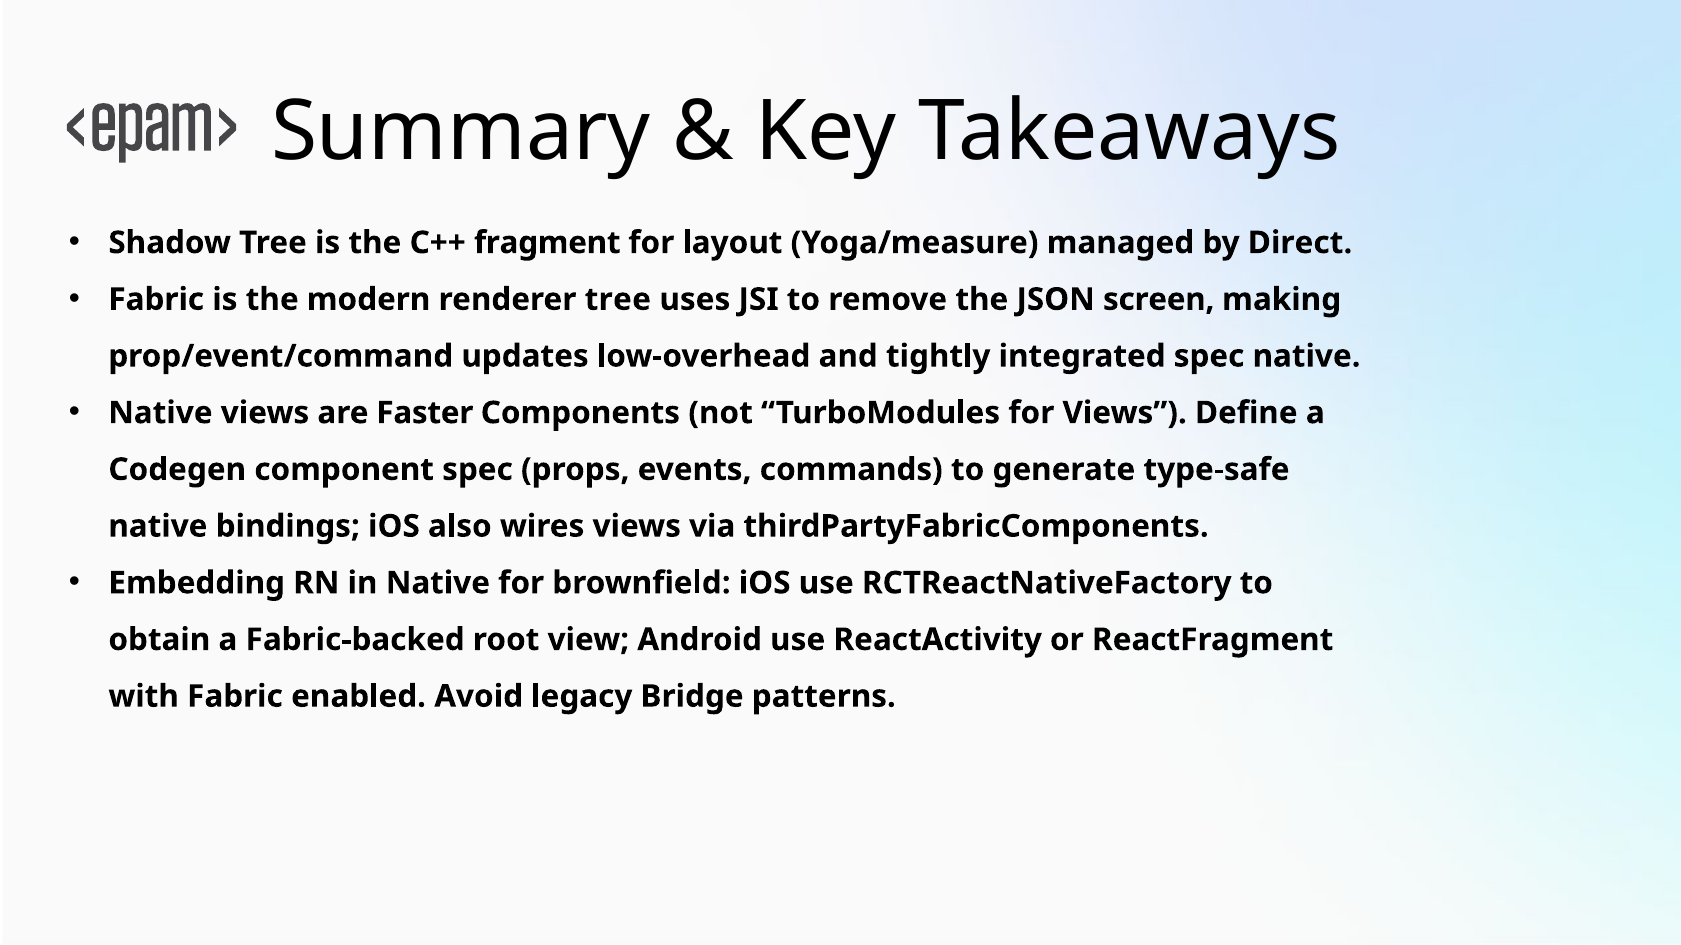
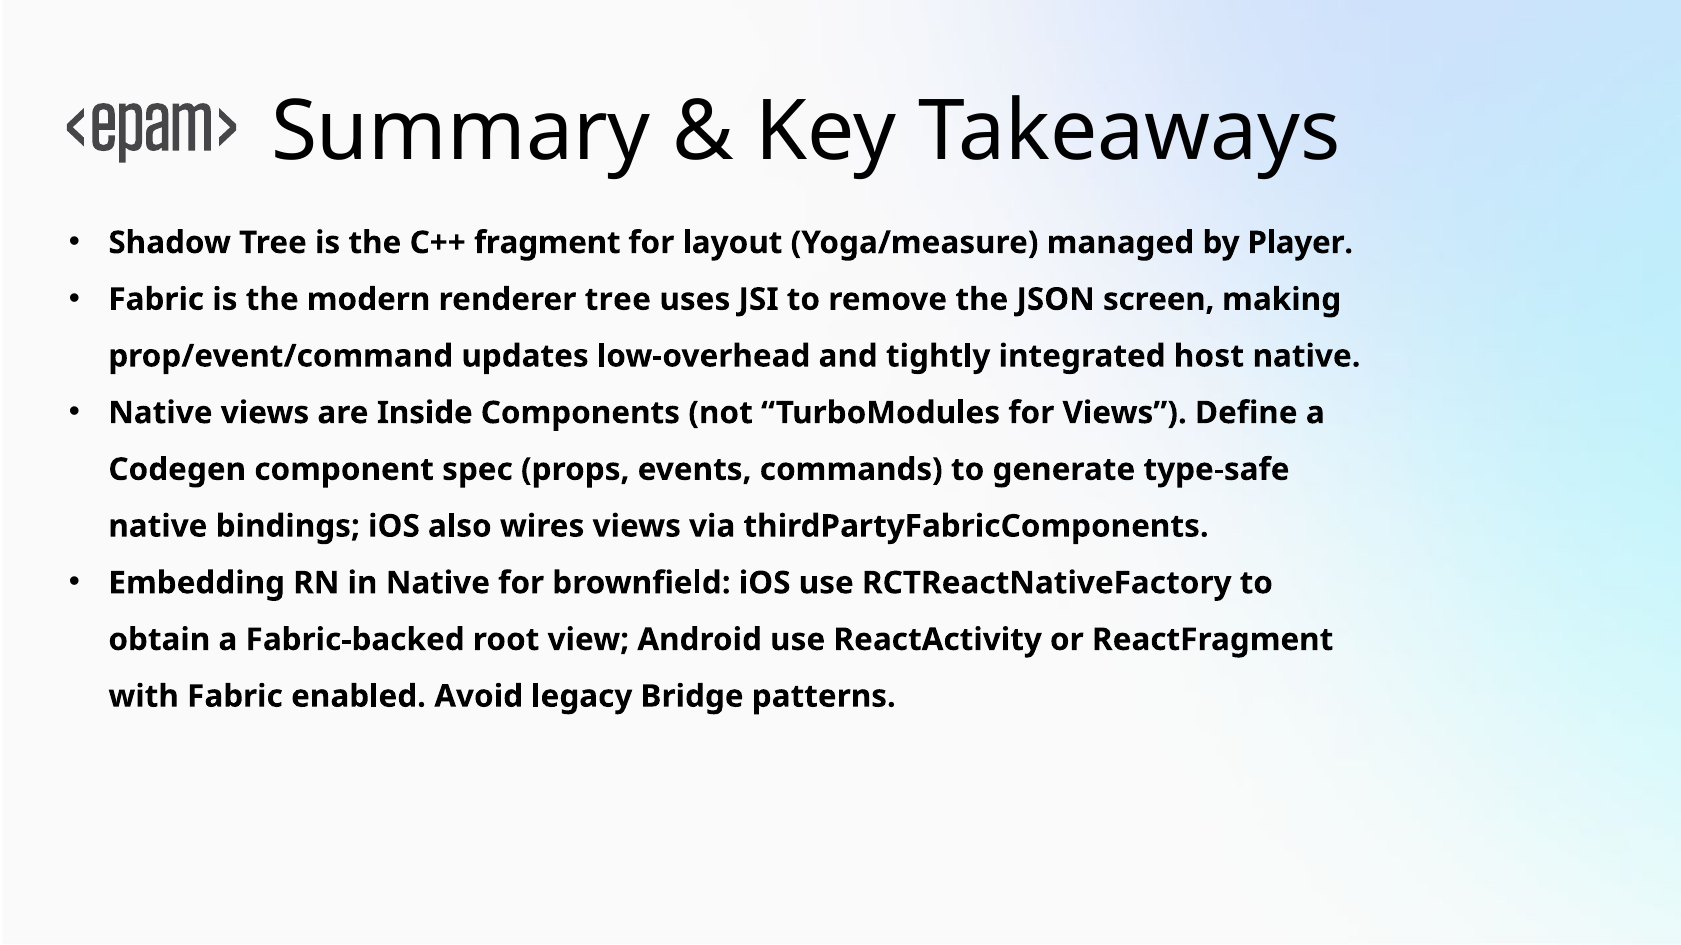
Direct: Direct -> Player (1300, 243)
integrated spec: spec -> host (1209, 356)
Faster: Faster -> Inside (425, 413)
